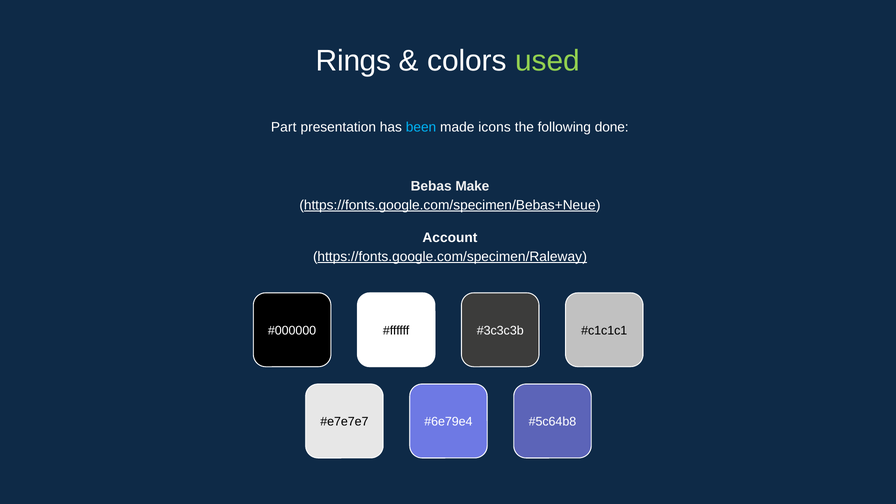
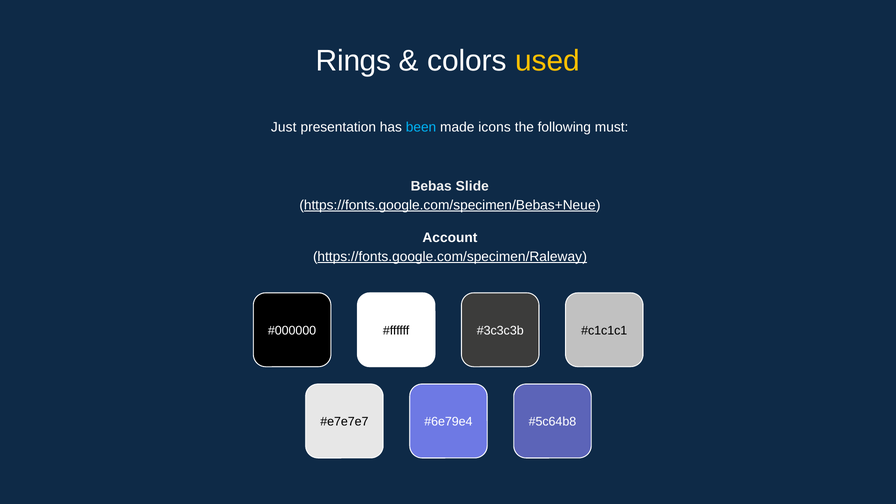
used colour: light green -> yellow (547, 61)
Part: Part -> Just (284, 127)
done: done -> must (612, 127)
Make: Make -> Slide (472, 186)
